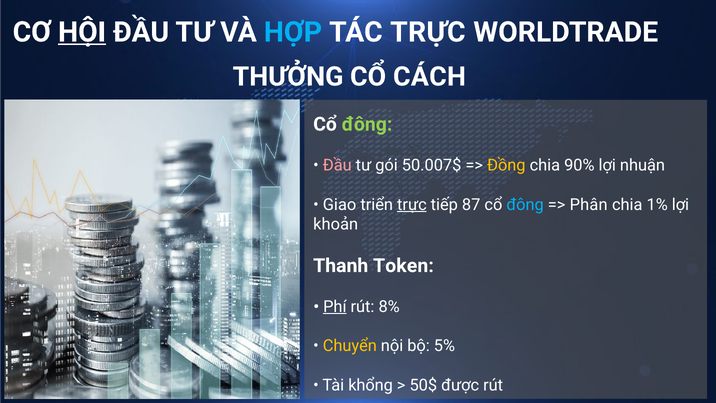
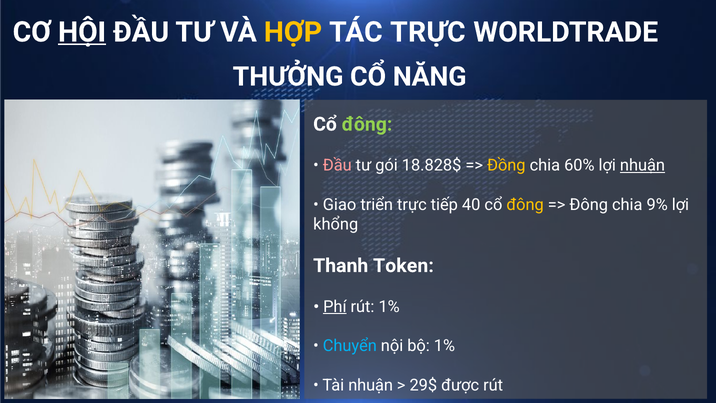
HỢP colour: light blue -> yellow (293, 32)
CÁCH: CÁCH -> NĂNG (430, 77)
50.007$: 50.007$ -> 18.828$ (432, 165)
90%: 90% -> 60% (579, 165)
nhuận underline: none -> present (642, 165)
trực underline: present -> none (412, 205)
87: 87 -> 40 (471, 205)
đông colour: light blue -> yellow (525, 205)
Phân: Phân -> Đông (589, 205)
1%: 1% -> 9% (657, 205)
khoản: khoản -> khổng (336, 224)
rút 8%: 8% -> 1% (389, 307)
Chuyển colour: yellow -> light blue (350, 346)
bộ 5%: 5% -> 1% (444, 346)
Tài khổng: khổng -> nhuận (371, 385)
50$: 50$ -> 29$ (423, 385)
